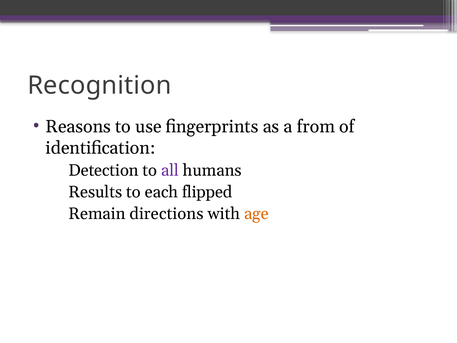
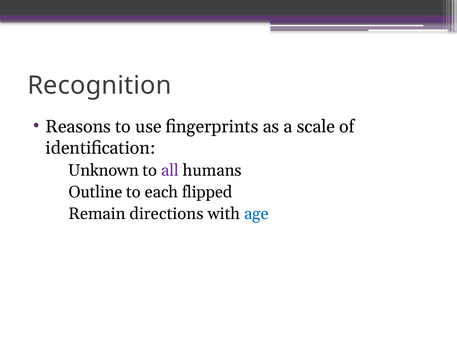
from: from -> scale (316, 127)
Detection: Detection -> Unknown (104, 170)
Results: Results -> Outline (95, 192)
age colour: orange -> blue (256, 214)
